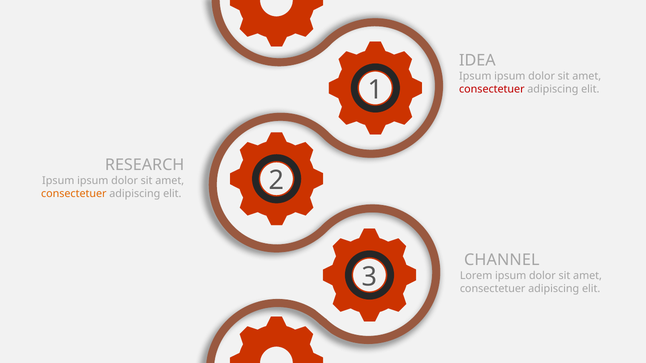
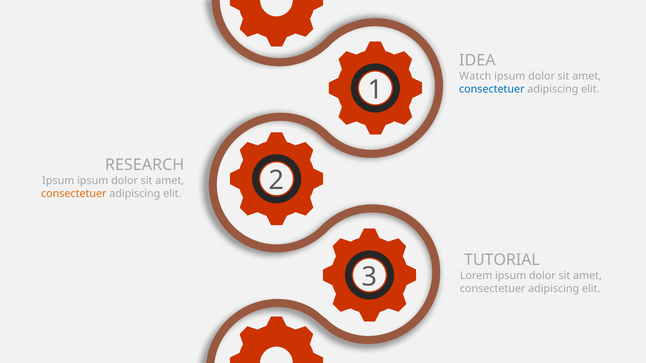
Ipsum: Ipsum -> Watch (475, 76)
consectetuer colour: red -> blue (492, 89)
CHANNEL: CHANNEL -> TUTORIAL (502, 260)
